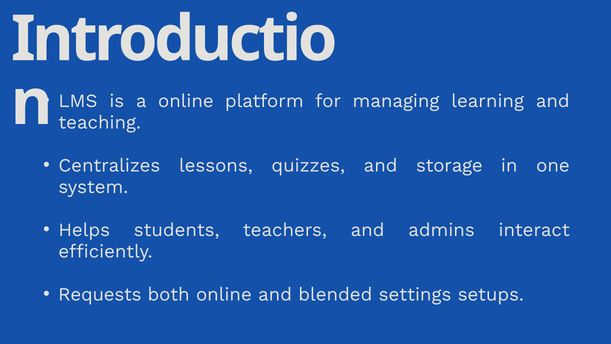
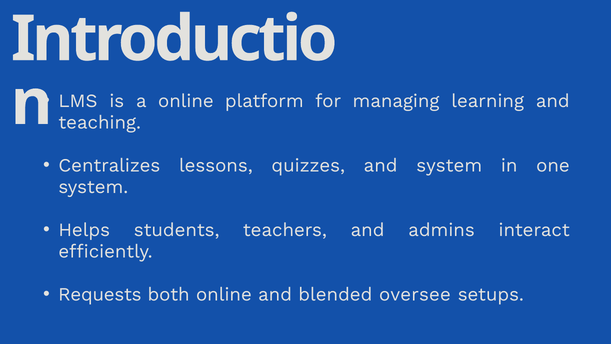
and storage: storage -> system (449, 165)
settings: settings -> oversee (415, 294)
